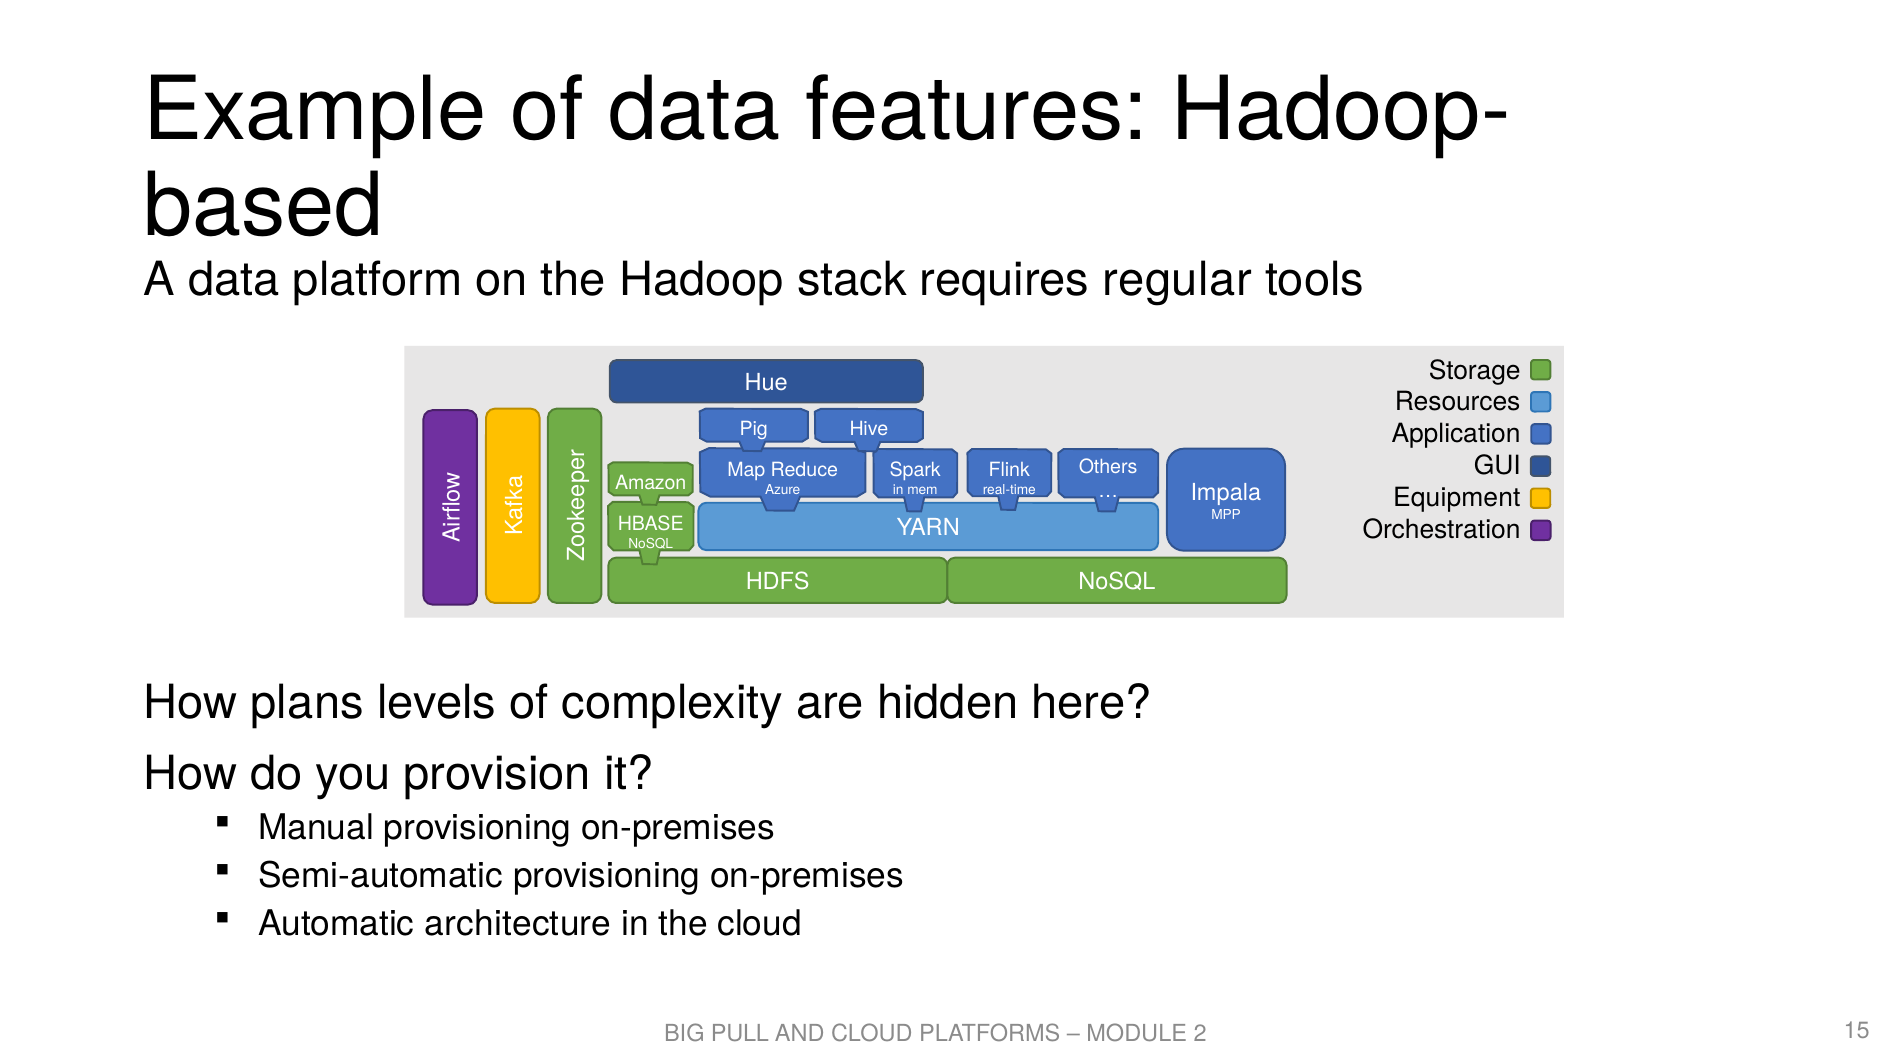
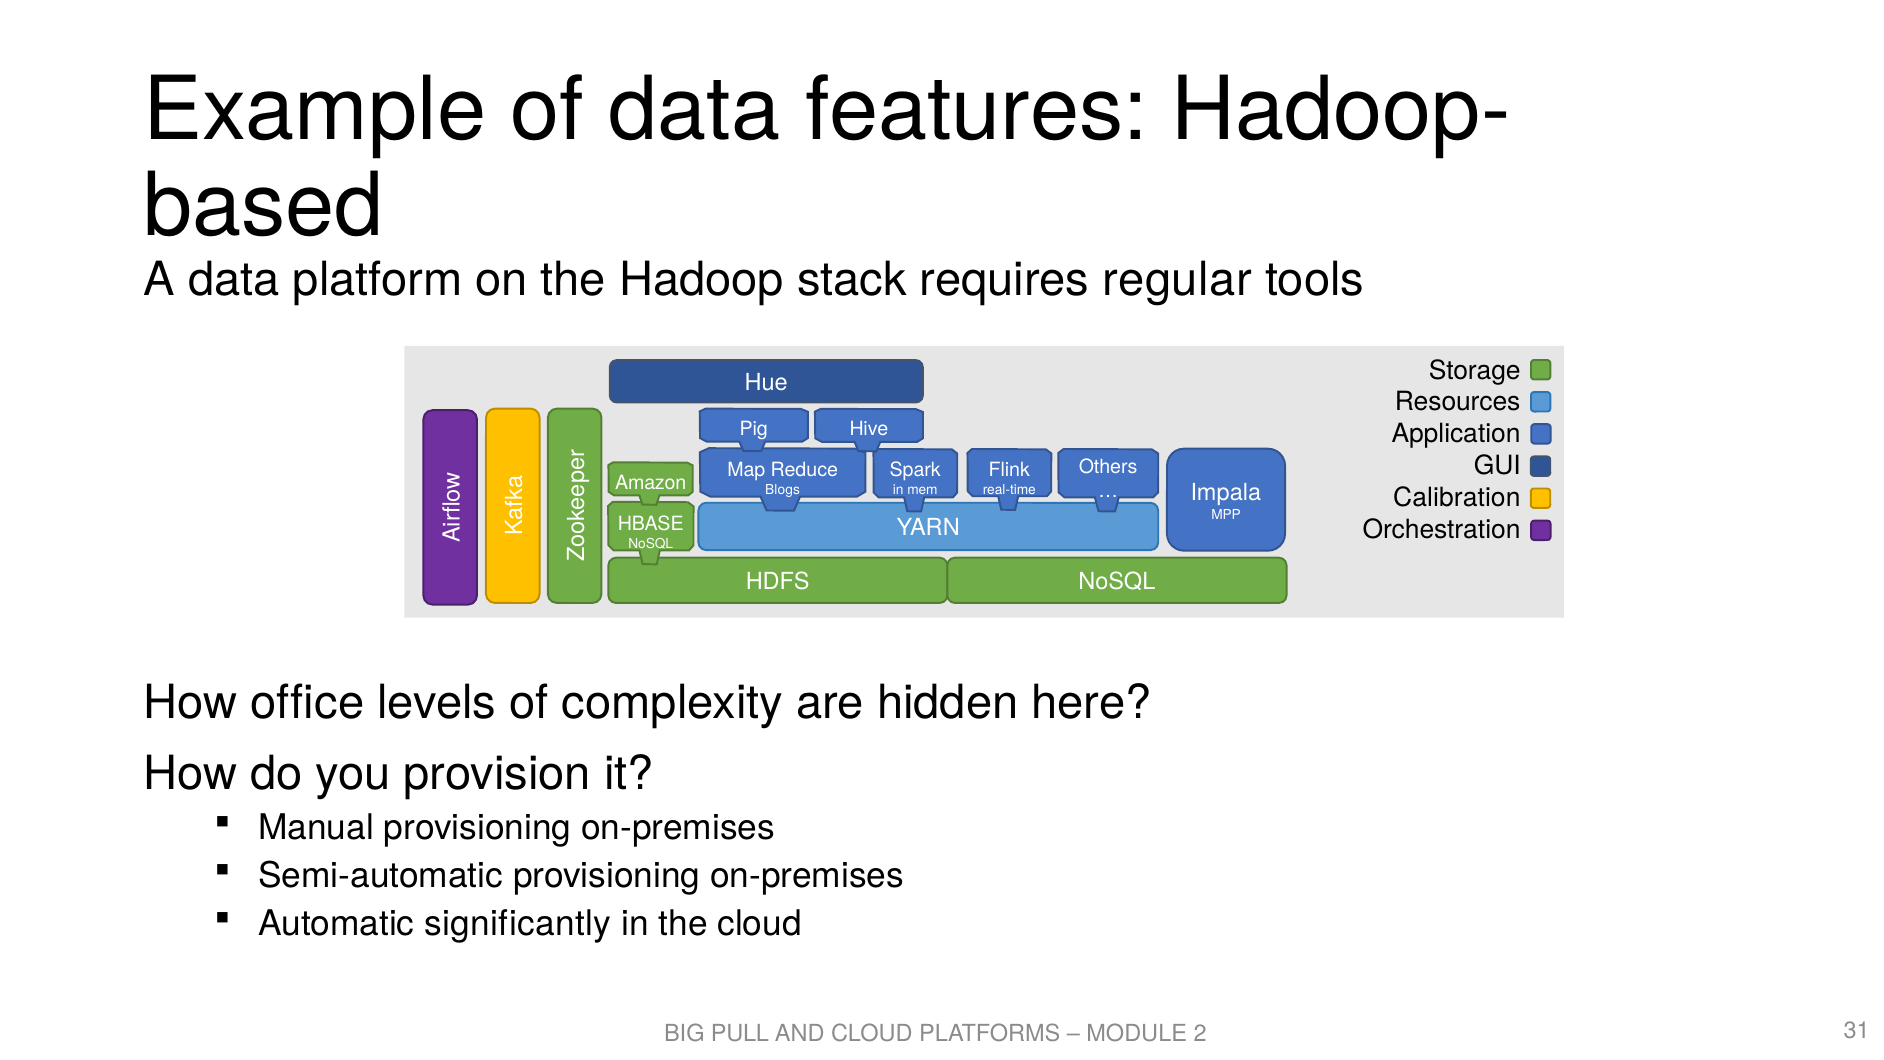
Azure: Azure -> Blogs (783, 490)
Equipment: Equipment -> Calibration (1457, 497)
plans: plans -> office (307, 703)
architecture: architecture -> significantly (518, 924)
15: 15 -> 31 (1857, 1030)
